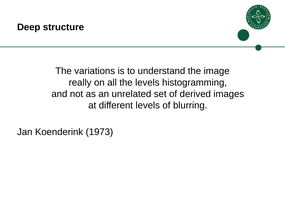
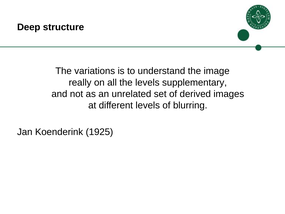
histogramming: histogramming -> supplementary (195, 82)
1973: 1973 -> 1925 (99, 132)
